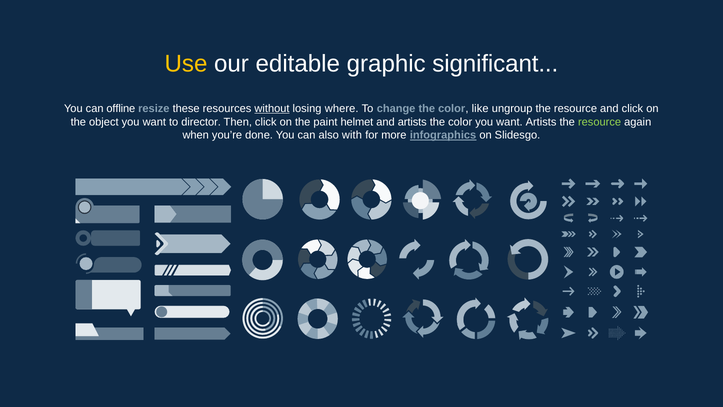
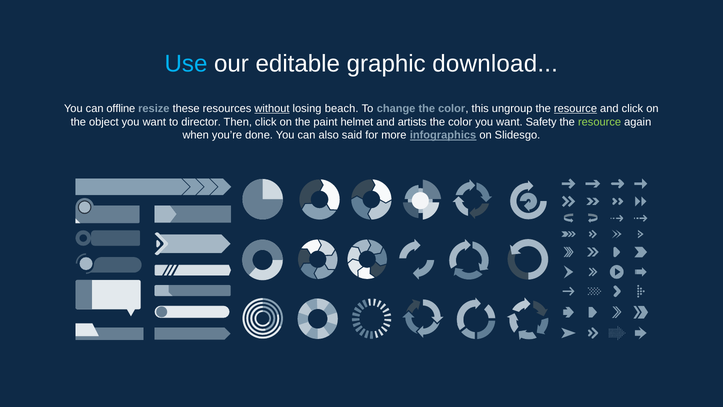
Use colour: yellow -> light blue (186, 64)
significant: significant -> download (495, 64)
where: where -> beach (342, 109)
like: like -> this (480, 109)
resource underline: none -> present (576, 109)
want Artists: Artists -> Safety (541, 122)
with: with -> said (352, 135)
